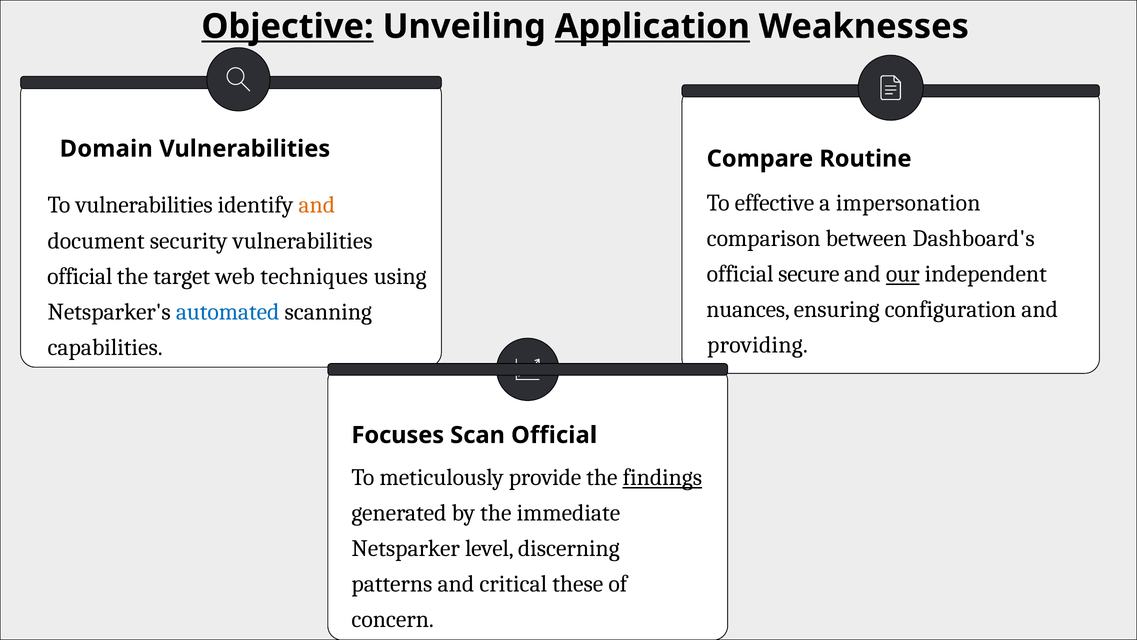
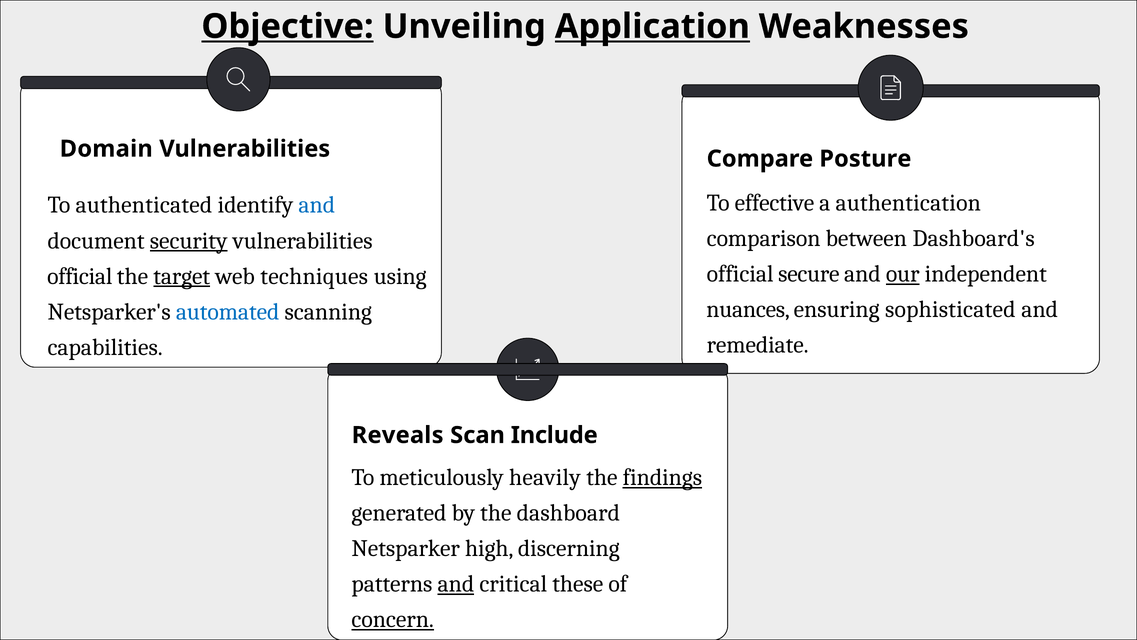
Routine: Routine -> Posture (865, 159)
impersonation: impersonation -> authentication (908, 203)
To vulnerabilities: vulnerabilities -> authenticated (144, 205)
and colour: orange -> blue (317, 205)
security underline: none -> present (189, 241)
target underline: none -> present (182, 276)
configuration: configuration -> sophisticated (950, 309)
providing: providing -> remediate (758, 345)
Focuses: Focuses -> Reveals (398, 435)
Scan Official: Official -> Include (554, 435)
provide: provide -> heavily (545, 477)
immediate: immediate -> dashboard (568, 513)
level: level -> high (489, 548)
and underline: none -> present (456, 584)
concern underline: none -> present (393, 619)
